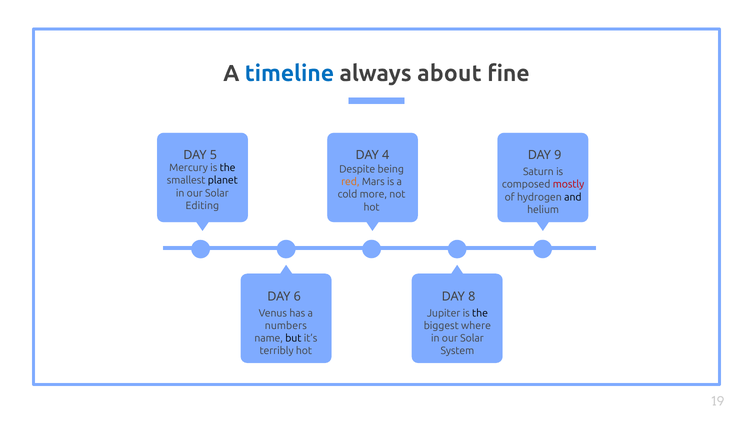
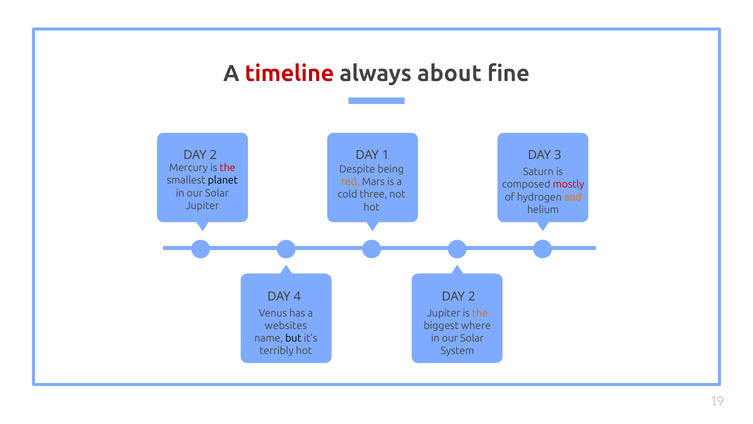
timeline colour: blue -> red (289, 73)
5: 5 -> 2 (213, 155)
4: 4 -> 1 (386, 155)
9: 9 -> 3 (558, 155)
the colour: black -> red (228, 168)
more: more -> three (373, 194)
and colour: black -> orange (573, 197)
Editing: Editing -> Jupiter (202, 205)
6: 6 -> 4 (297, 296)
8: 8 -> 2 (472, 296)
the colour: black -> orange (480, 313)
numbers: numbers -> websites (286, 326)
